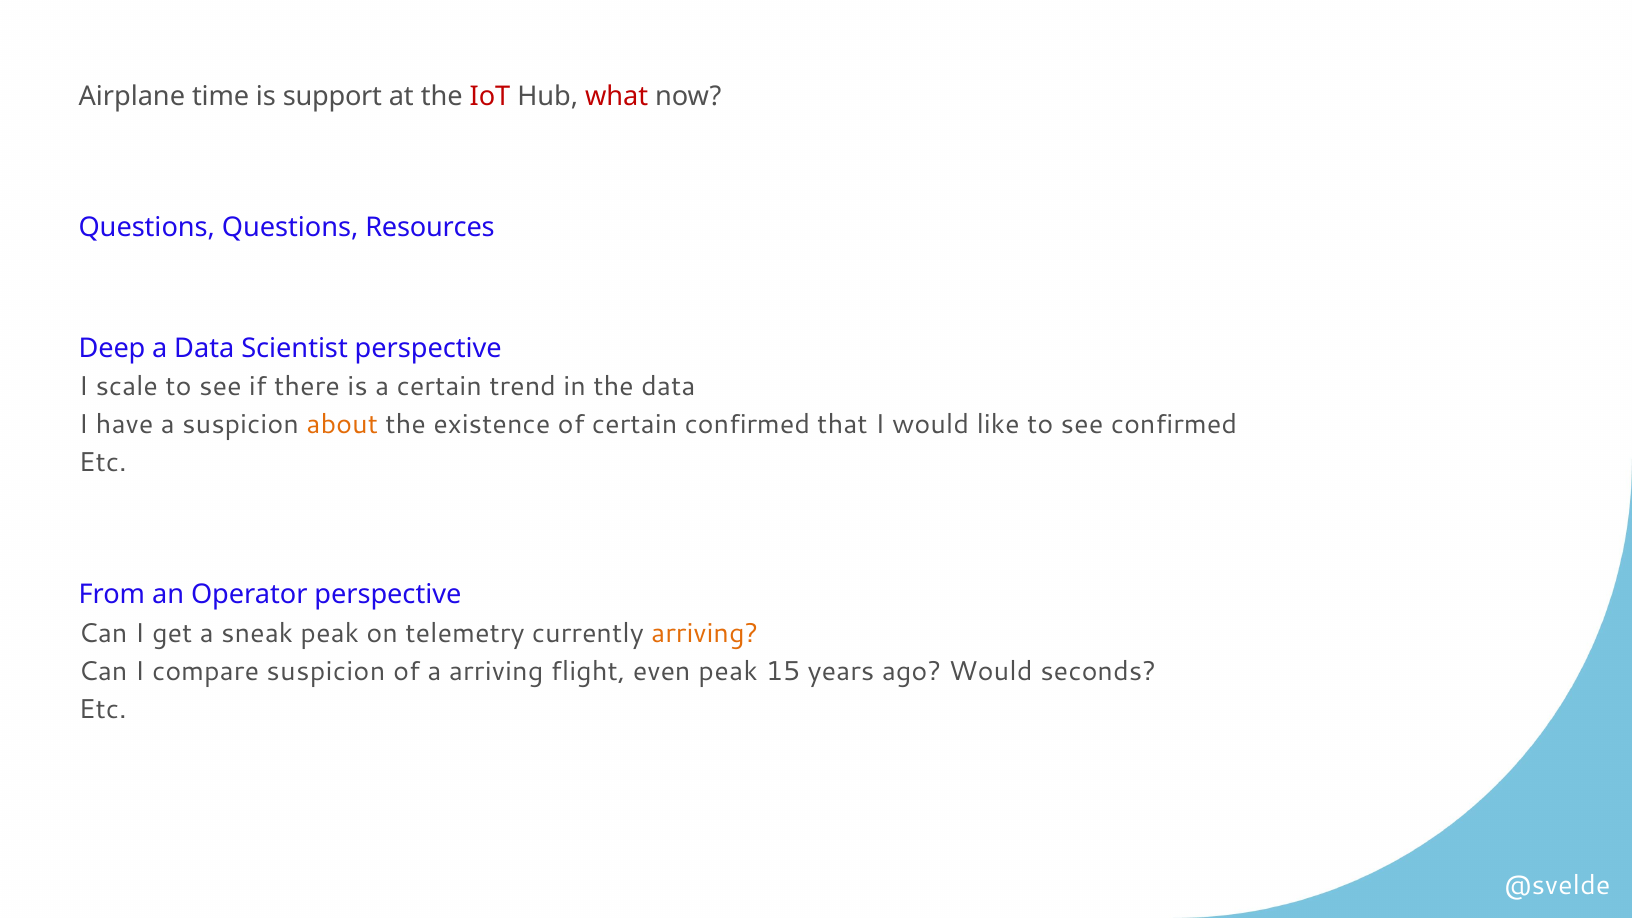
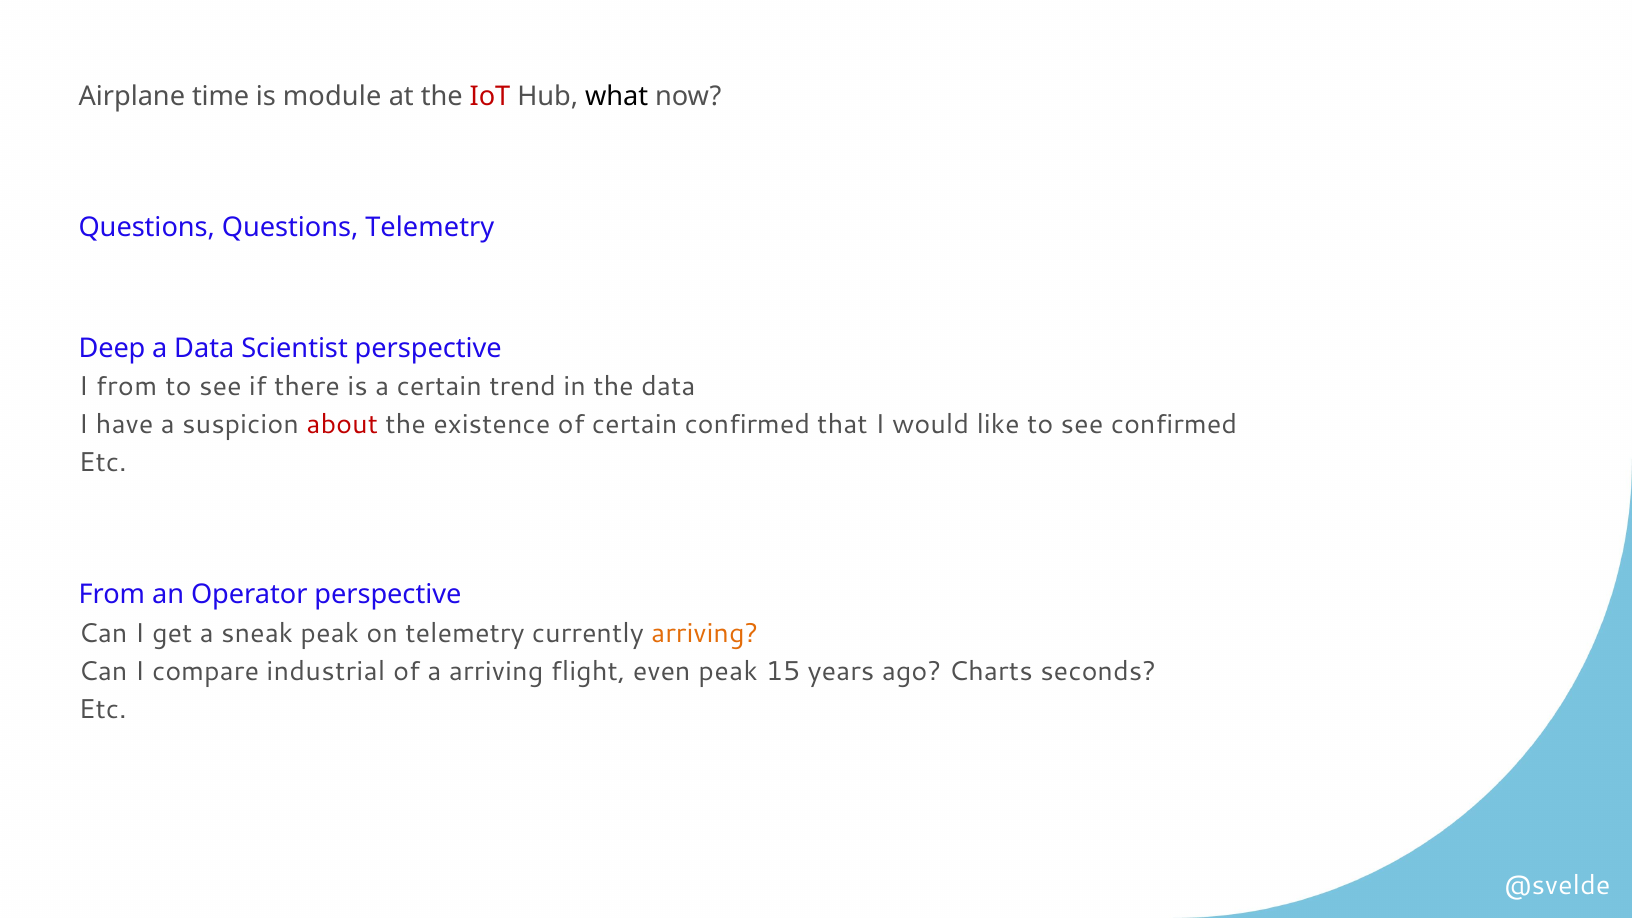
support: support -> module (332, 97)
what colour: red -> black (617, 97)
Questions Resources: Resources -> Telemetry (430, 228)
I scale: scale -> from (127, 386)
about colour: orange -> red (342, 425)
compare suspicion: suspicion -> industrial (326, 671)
ago Would: Would -> Charts (991, 671)
